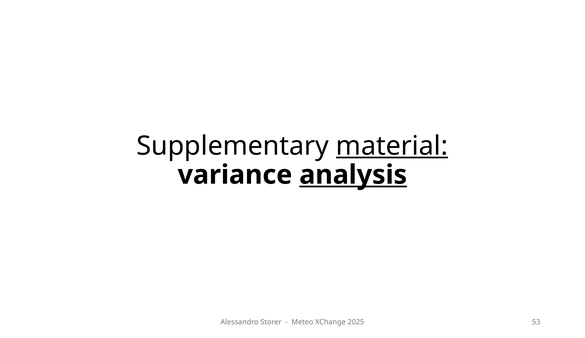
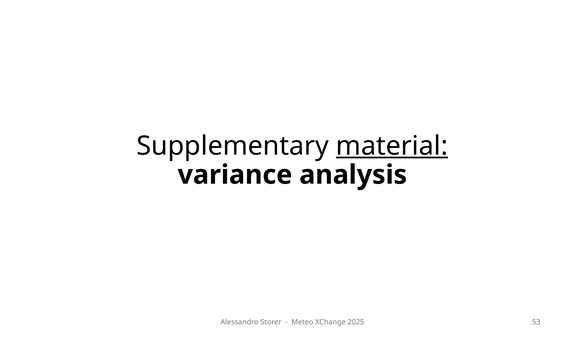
analysis underline: present -> none (353, 175)
